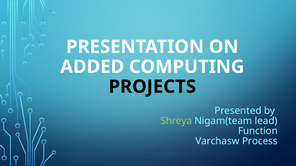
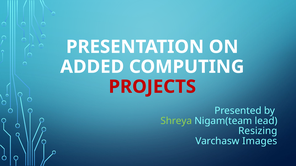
PROJECTS colour: black -> red (152, 87)
Function: Function -> Resizing (258, 131)
Process: Process -> Images (260, 142)
